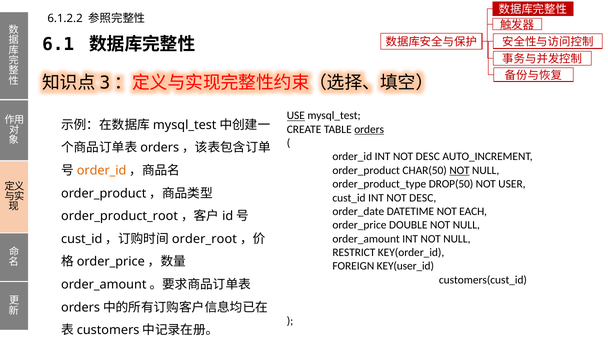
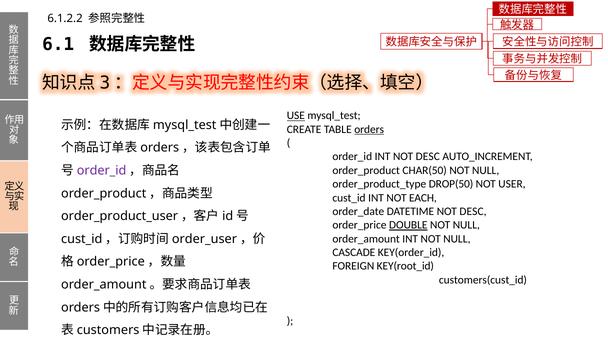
order_id colour: orange -> purple (102, 171)
NOT underline: present -> none (460, 170)
cust_id INT NOT DESC: DESC -> EACH (423, 198)
DATETIME NOT EACH: EACH -> DESC (473, 211)
order_product_root: order_product_root -> order_product_user (120, 216)
DOUBLE underline: none -> present (408, 225)
order_root: order_root -> order_user (204, 239)
RESTRICT: RESTRICT -> CASCADE (354, 252)
KEY(user_id: KEY(user_id -> KEY(root_id (405, 266)
